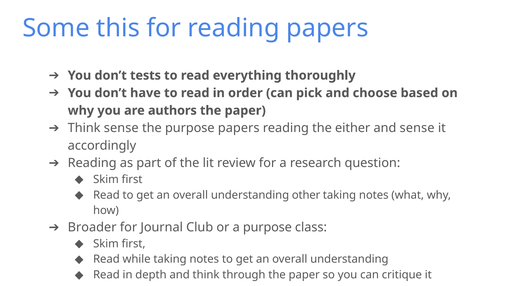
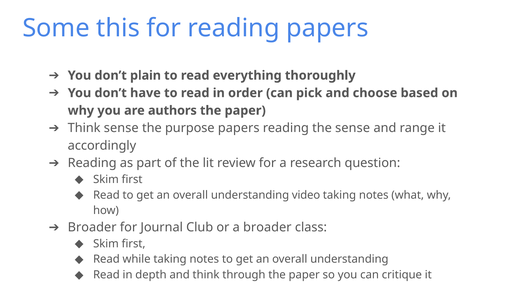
tests: tests -> plain (146, 75)
the either: either -> sense (353, 128)
and sense: sense -> range (417, 128)
other: other -> video (306, 195)
a purpose: purpose -> broader (267, 227)
